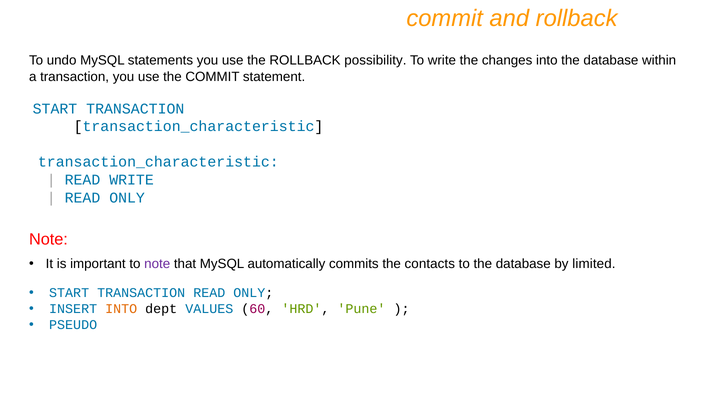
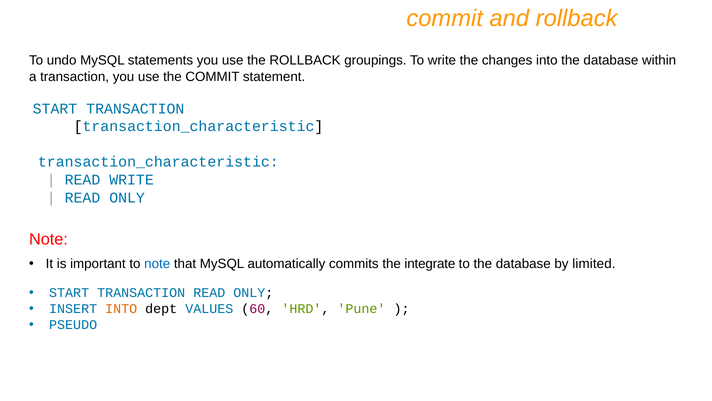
possibility: possibility -> groupings (375, 60)
note colour: purple -> blue (157, 264)
contacts: contacts -> integrate (430, 264)
